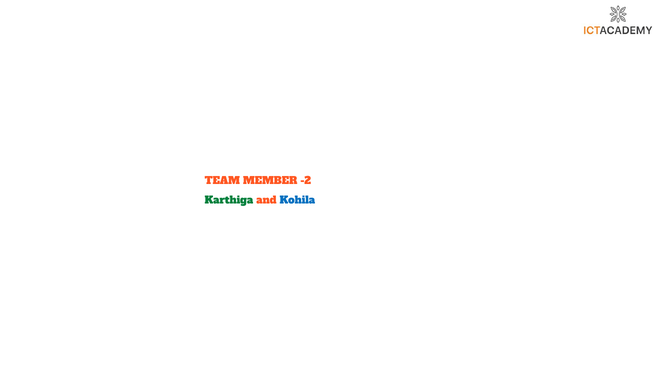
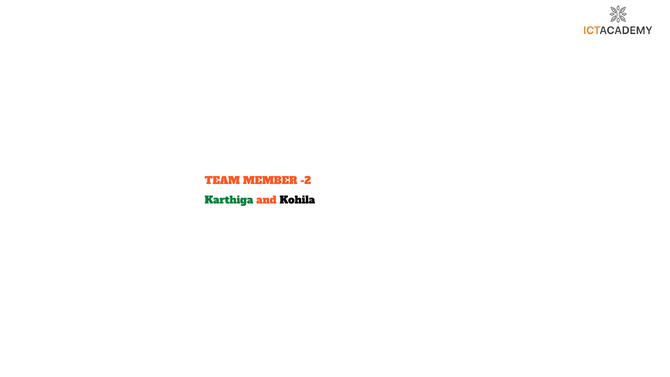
Kohila colour: blue -> black (297, 200)
